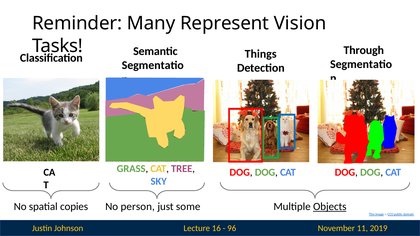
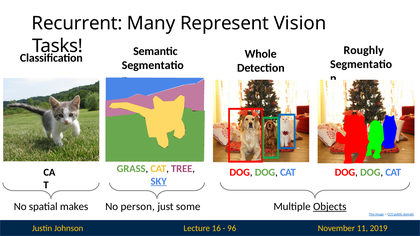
Reminder: Reminder -> Recurrent (77, 23)
Through: Through -> Roughly (364, 50)
Things: Things -> Whole (261, 54)
SKY underline: none -> present (159, 181)
copies: copies -> makes (74, 207)
